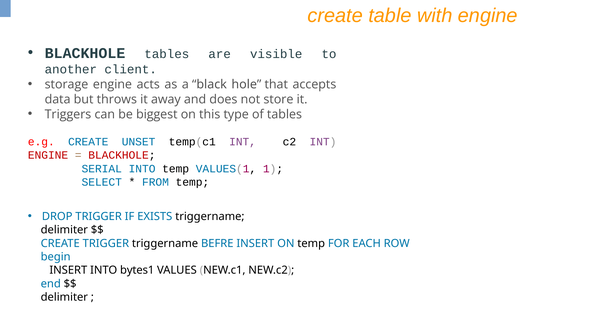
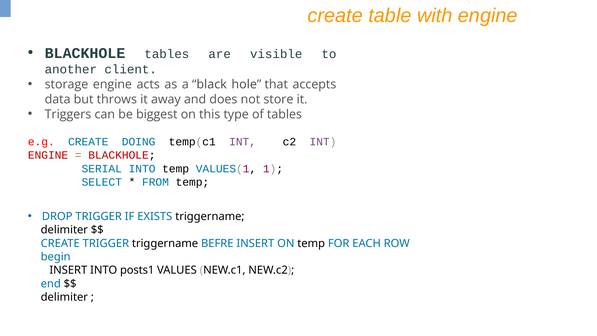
UNSET: UNSET -> DOING (139, 142)
bytes1: bytes1 -> posts1 (137, 270)
